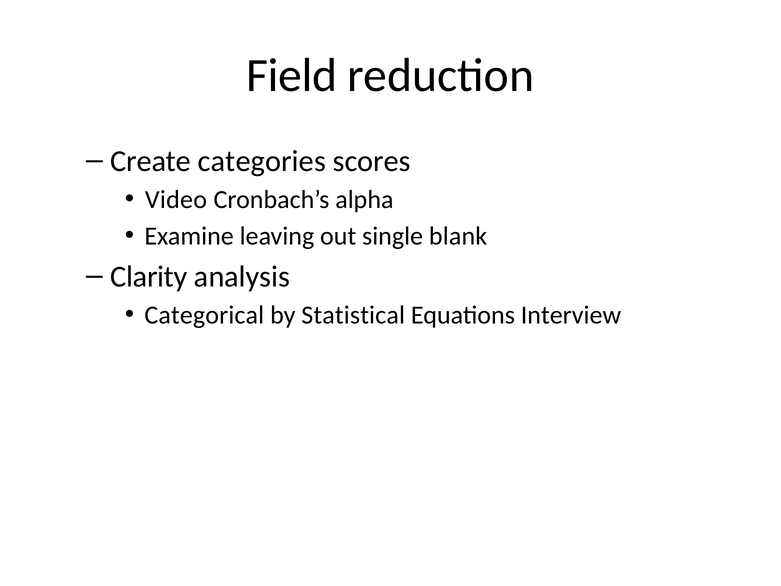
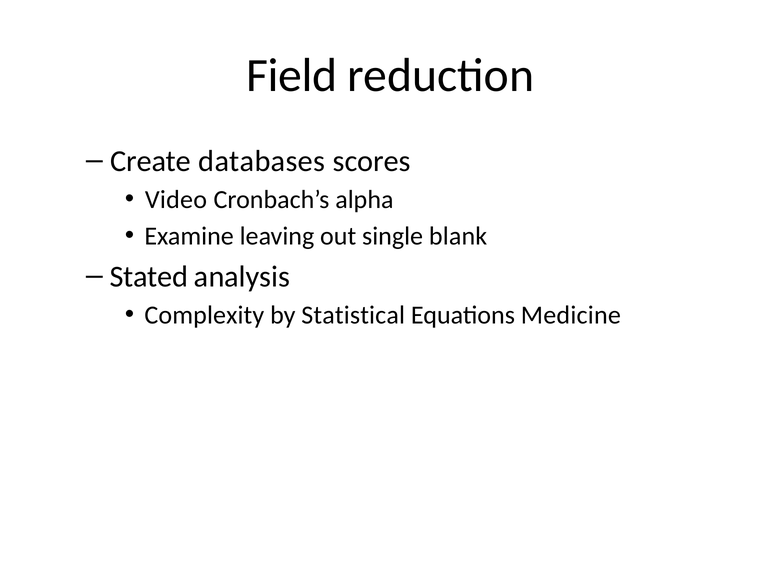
categories: categories -> databases (262, 161)
Clarity: Clarity -> Stated (149, 276)
Categorical: Categorical -> Complexity (204, 315)
Interview: Interview -> Medicine (571, 315)
